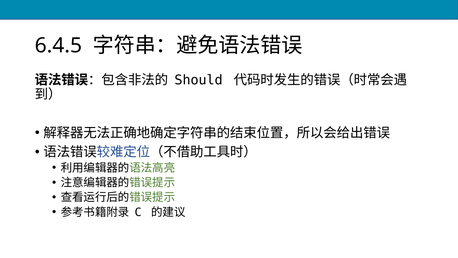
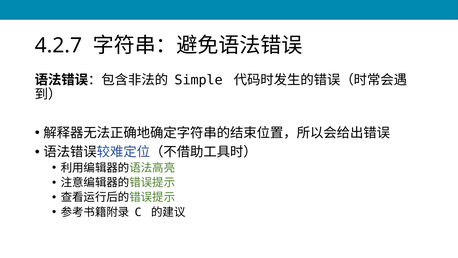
6.4.5: 6.4.5 -> 4.2.7 (59, 45)
Should: Should -> Simple (199, 80)
